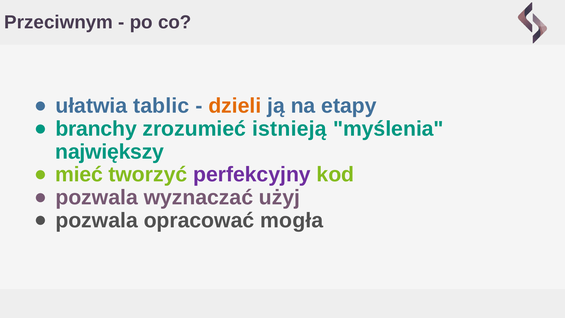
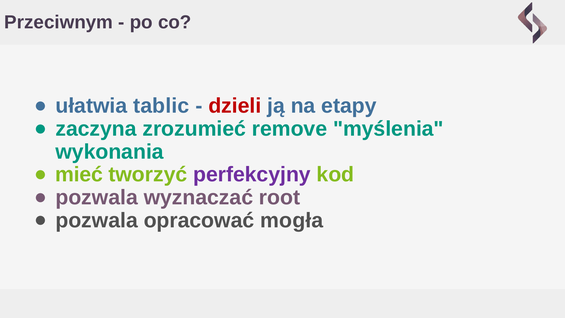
dzieli colour: orange -> red (235, 106)
branchy: branchy -> zaczyna (96, 129)
istnieją: istnieją -> remove (290, 129)
największy: największy -> wykonania (110, 152)
użyj: użyj -> root (280, 197)
